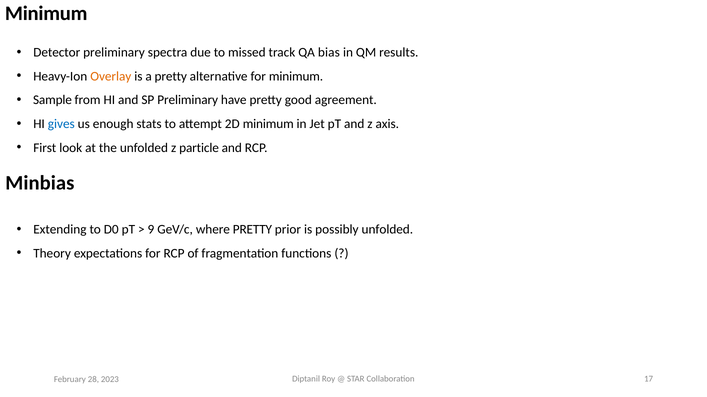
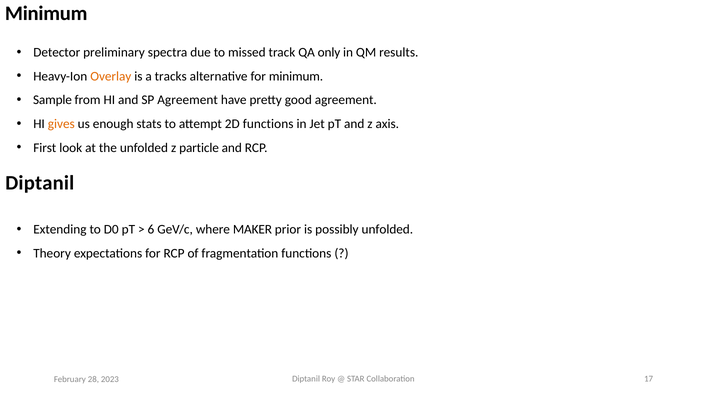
bias: bias -> only (329, 53)
a pretty: pretty -> tracks (171, 76)
SP Preliminary: Preliminary -> Agreement (188, 100)
gives colour: blue -> orange (61, 124)
2D minimum: minimum -> functions (268, 124)
Minbias: Minbias -> Diptanil (40, 183)
9: 9 -> 6 (151, 230)
where PRETTY: PRETTY -> MAKER (252, 230)
